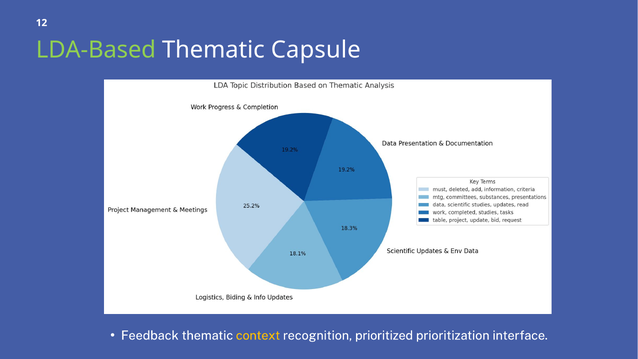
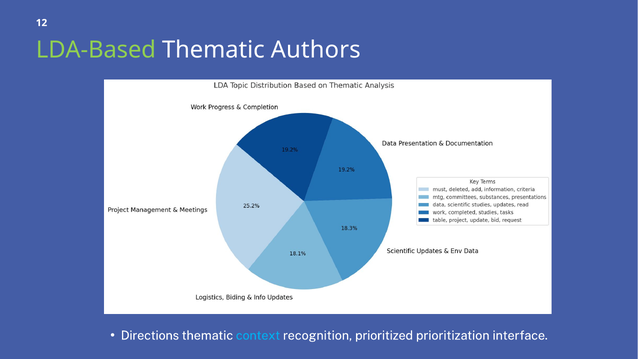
Capsule: Capsule -> Authors (316, 50)
Feedback: Feedback -> Directions (150, 335)
context colour: yellow -> light blue (258, 335)
